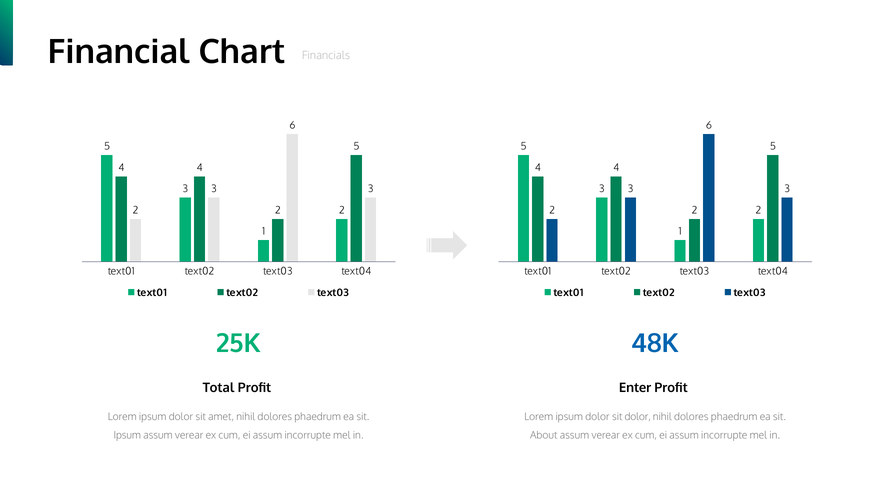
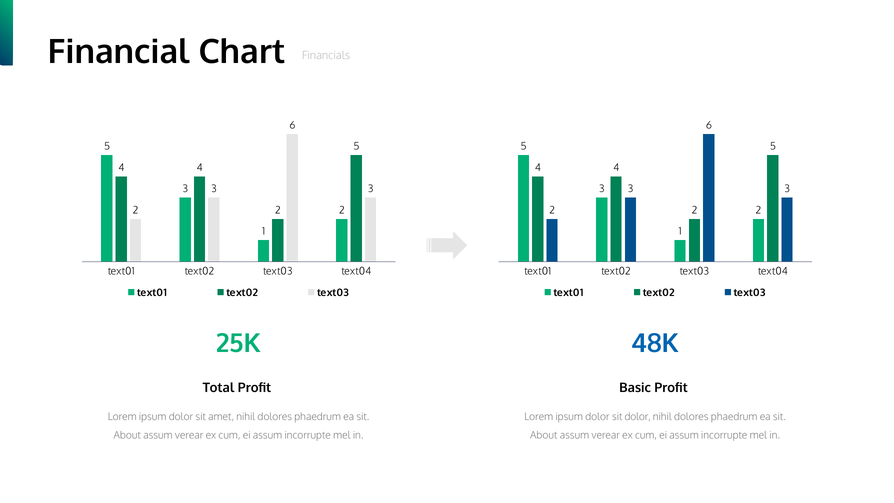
Enter: Enter -> Basic (635, 388)
Ipsum: Ipsum -> About (127, 435)
